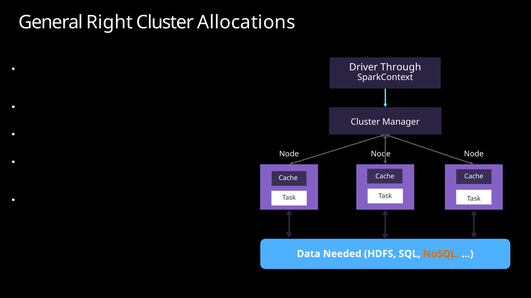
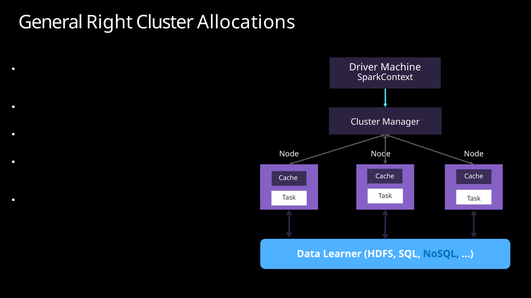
Through: Through -> Machine (401, 67)
Needed: Needed -> Learner (342, 254)
NoSQL colour: orange -> blue (441, 254)
